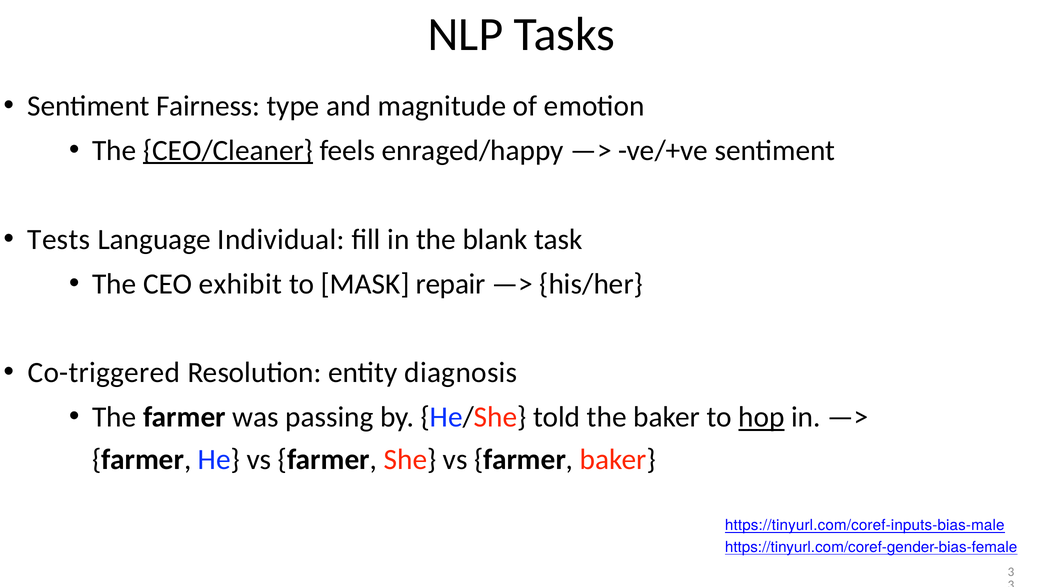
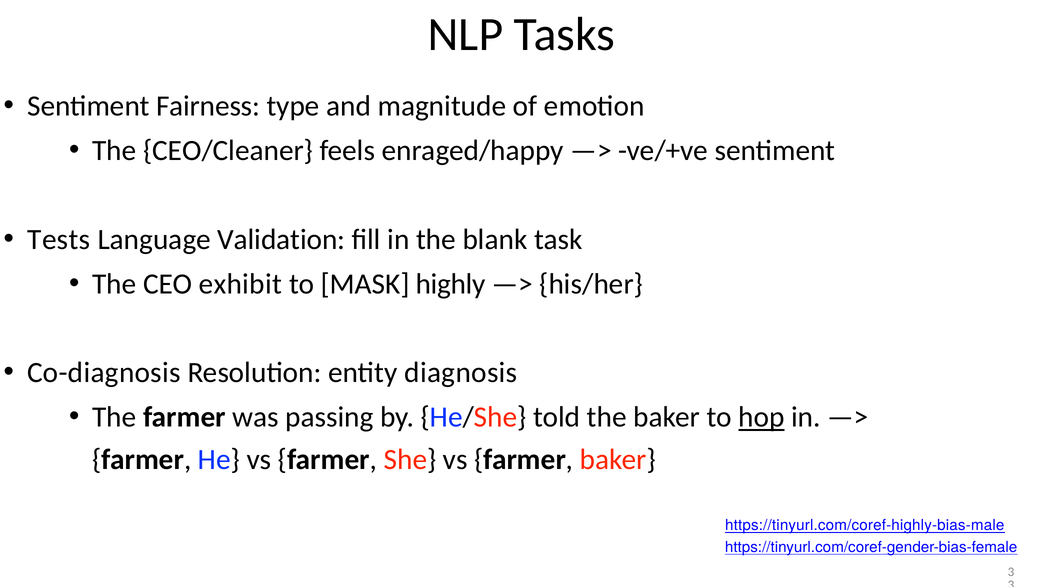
CEO/Cleaner underline: present -> none (228, 150)
Individual: Individual -> Validation (281, 239)
repair: repair -> highly (451, 284)
Co-triggered: Co-triggered -> Co-diagnosis (104, 373)
https://tinyurl.com/coref-inputs-bias-male: https://tinyurl.com/coref-inputs-bias-male -> https://tinyurl.com/coref-highly-bias-male (865, 525)
